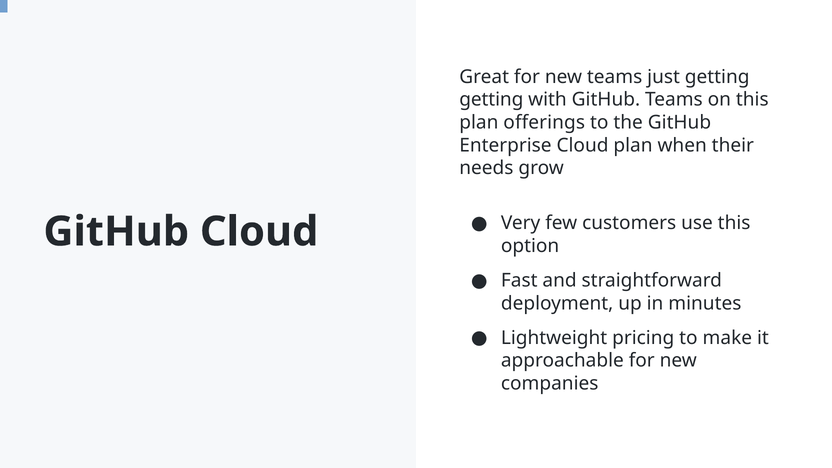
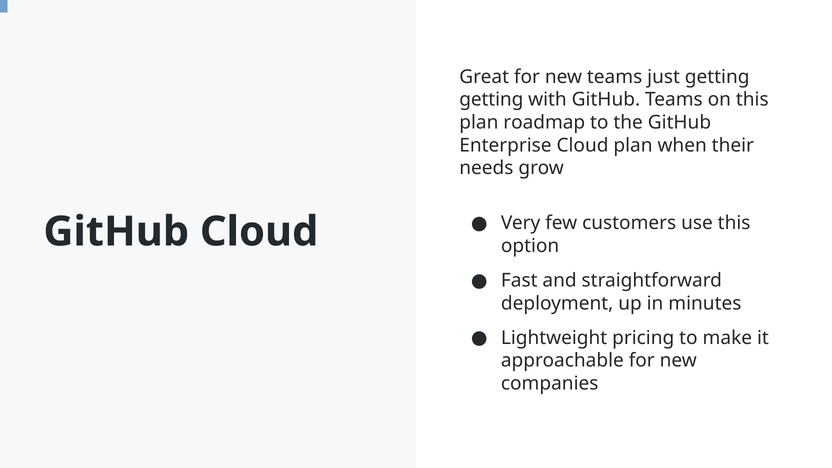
offerings: offerings -> roadmap (544, 122)
